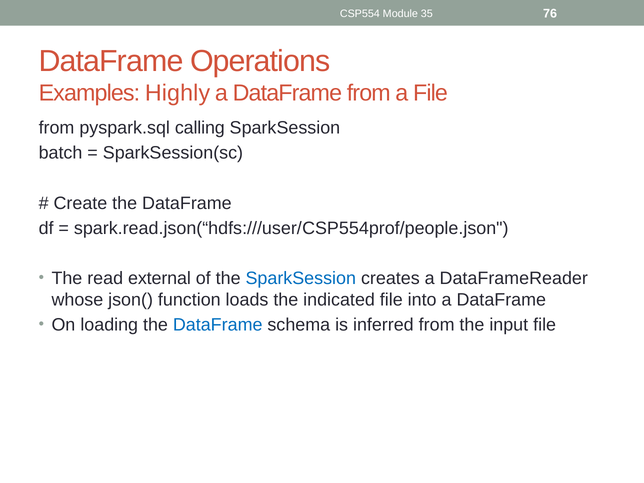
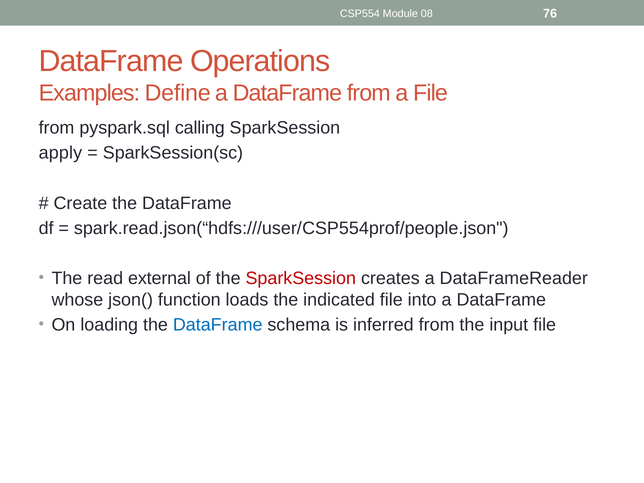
35: 35 -> 08 (427, 14)
Highly: Highly -> Define (178, 93)
batch: batch -> apply (60, 153)
SparkSession colour: blue -> red (301, 278)
